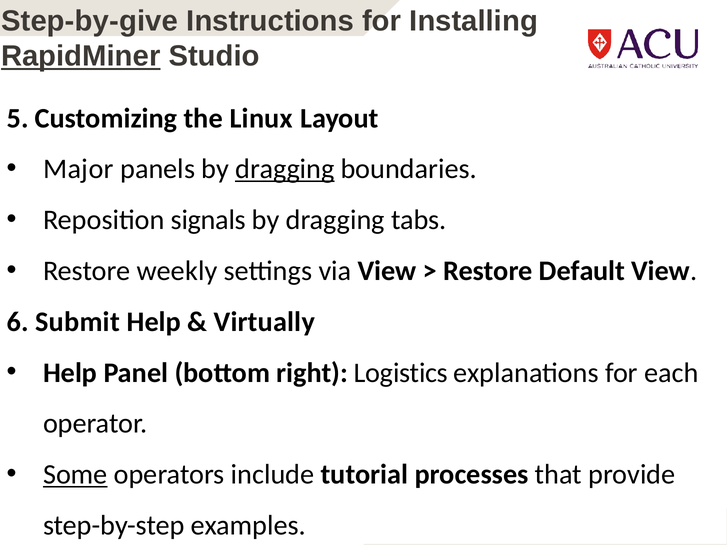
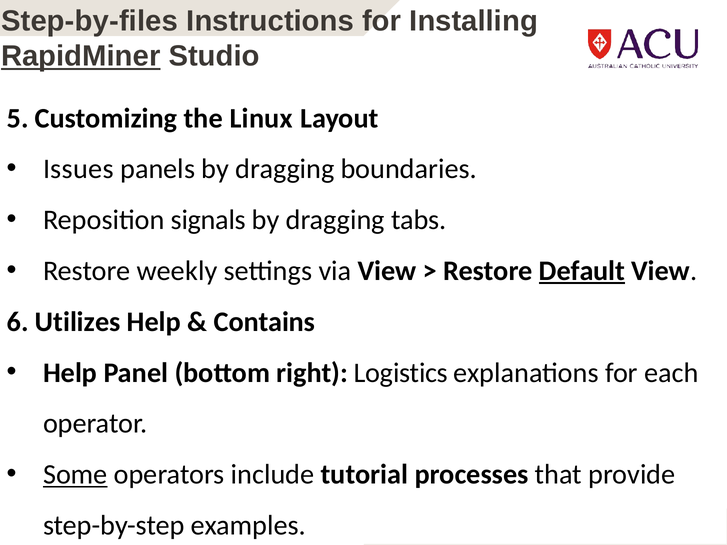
Step-by-give: Step-by-give -> Step-by-files (90, 21)
Major: Major -> Issues (78, 169)
dragging underline: present -> none (285, 169)
Default underline: none -> present (582, 271)
Submit: Submit -> Utilizes (78, 322)
Virtually: Virtually -> Contains (264, 322)
